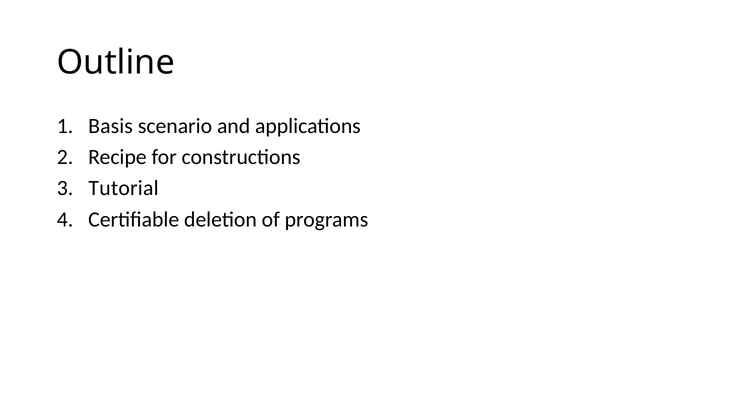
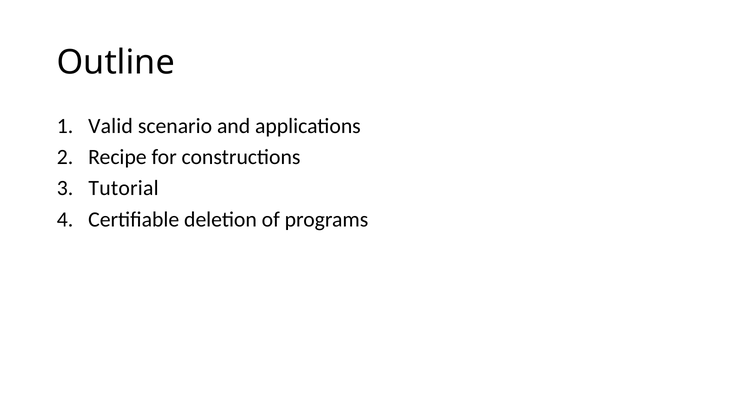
Basis: Basis -> Valid (111, 126)
